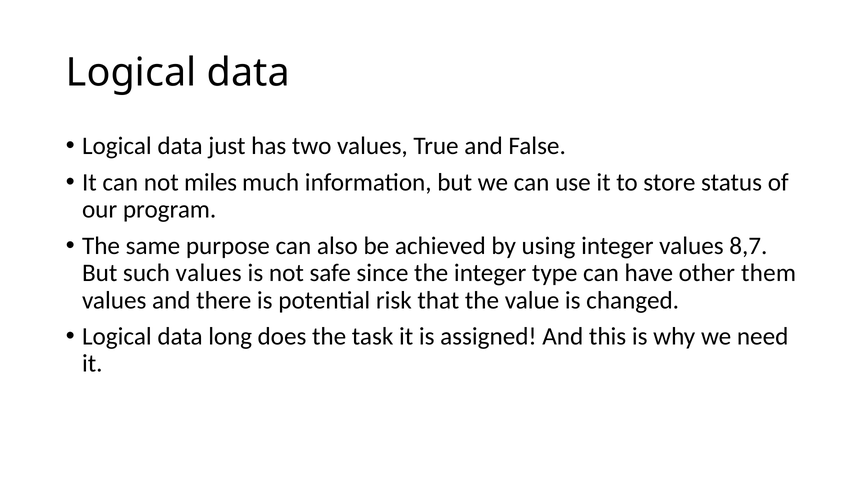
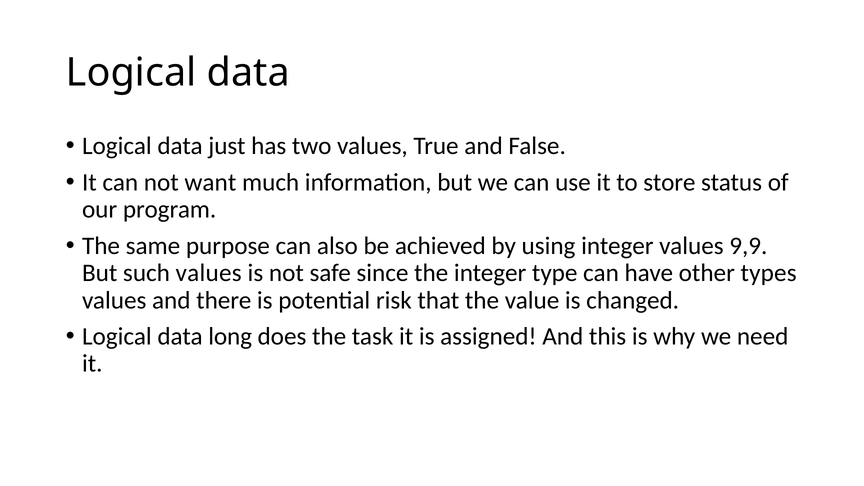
miles: miles -> want (210, 182)
8,7: 8,7 -> 9,9 (748, 246)
them: them -> types (769, 273)
